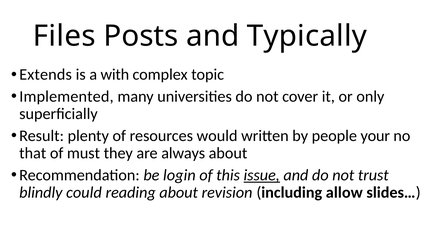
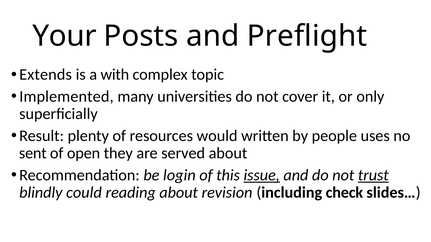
Files: Files -> Your (65, 36)
Typically: Typically -> Preflight (307, 36)
your: your -> uses (375, 136)
that: that -> sent (33, 154)
must: must -> open (84, 154)
always: always -> served (183, 154)
trust underline: none -> present (373, 176)
allow: allow -> check (344, 193)
